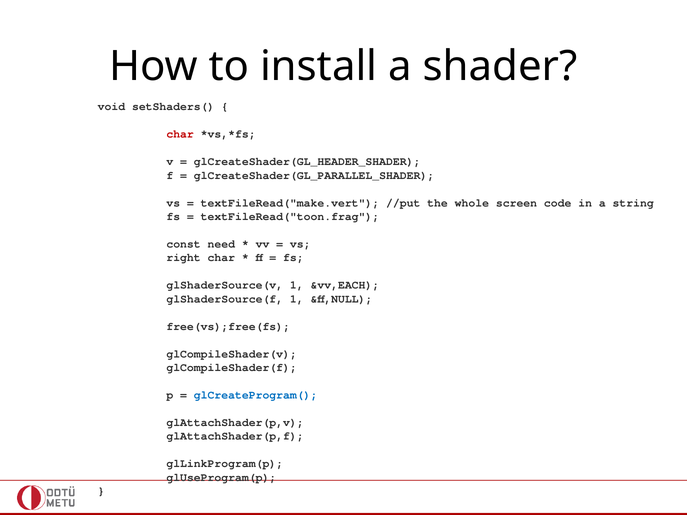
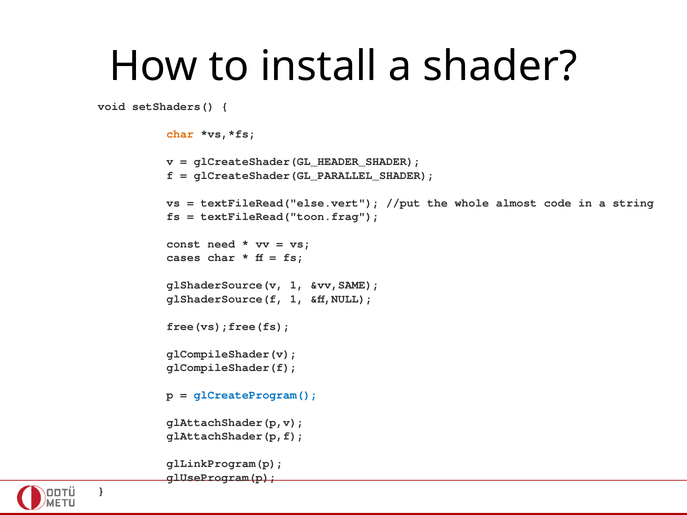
char colour: red -> orange (180, 134)
textFileRead("make.vert: textFileRead("make.vert -> textFileRead("else.vert (290, 203)
screen: screen -> almost (517, 203)
right: right -> cases (184, 258)
&vv,EACH: &vv,EACH -> &vv,SAME (345, 285)
